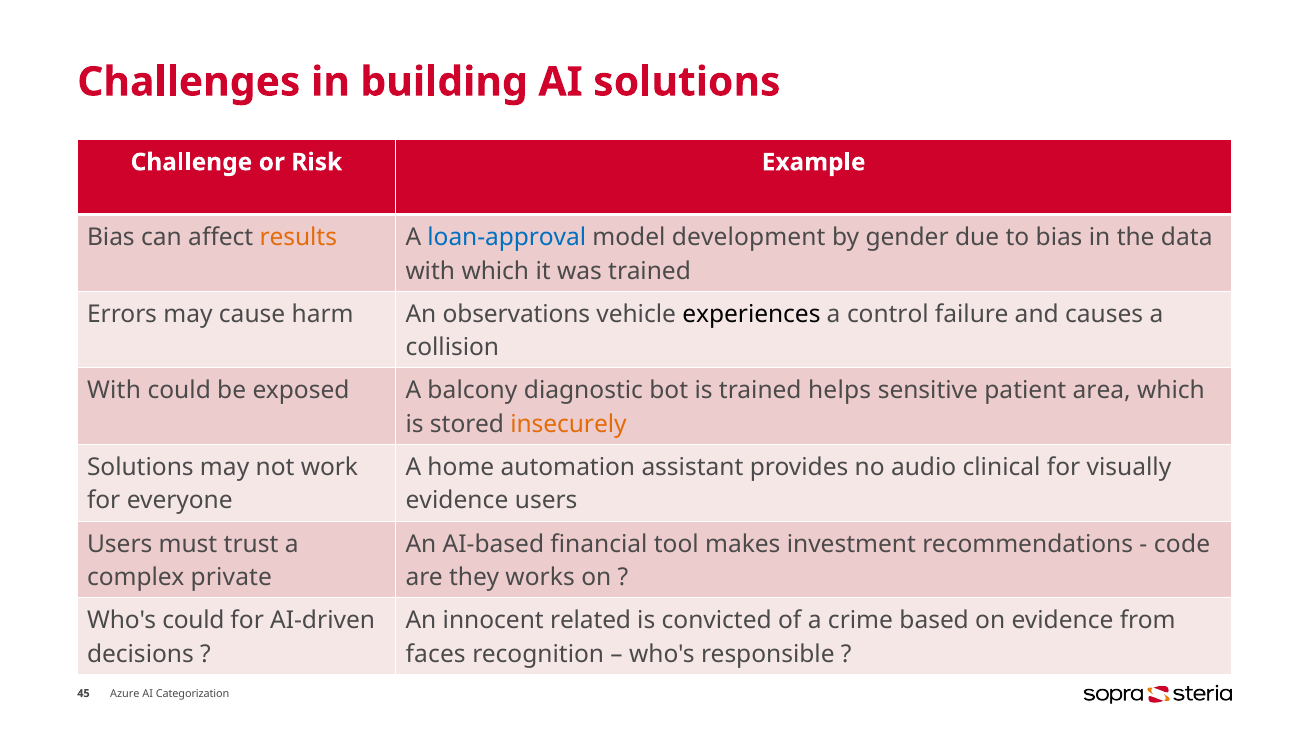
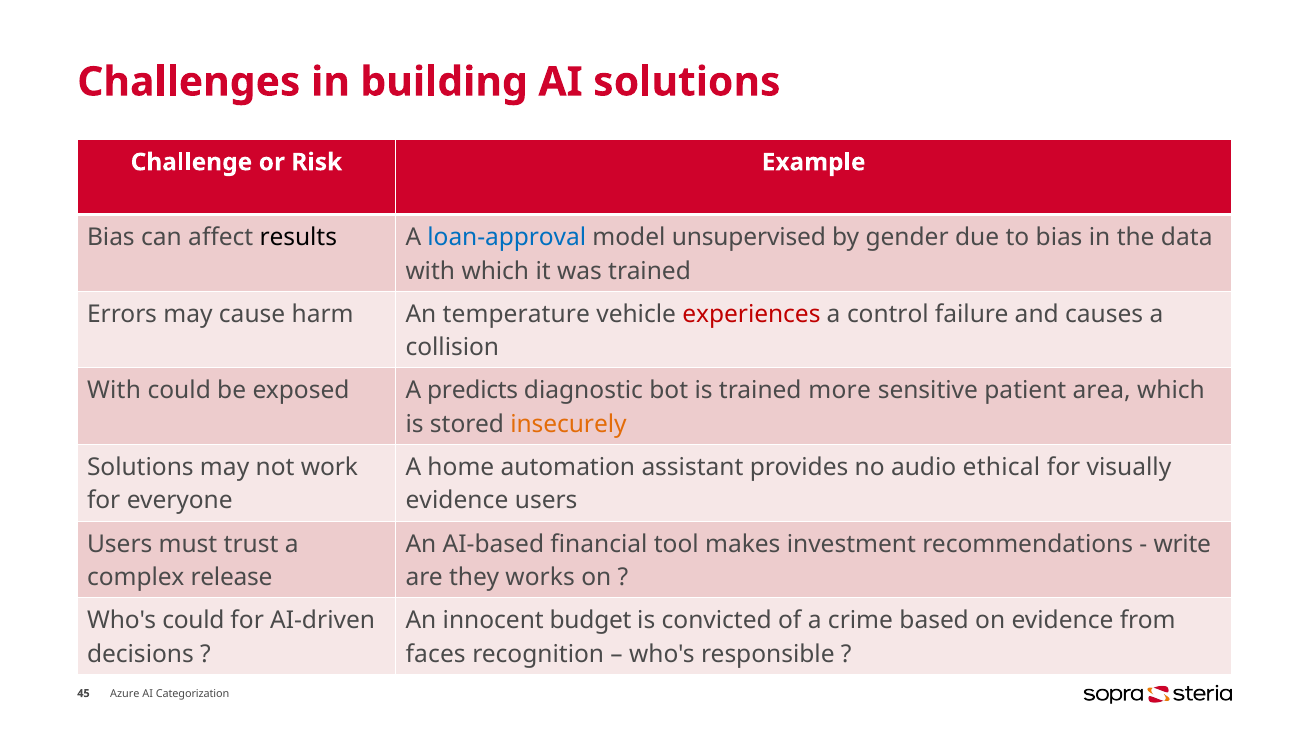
results colour: orange -> black (298, 238)
development: development -> unsupervised (749, 238)
observations: observations -> temperature (516, 314)
experiences colour: black -> red (751, 314)
balcony: balcony -> predicts (473, 391)
helps: helps -> more (840, 391)
clinical: clinical -> ethical (1001, 468)
code: code -> write (1182, 544)
private: private -> release (232, 578)
related: related -> budget (591, 621)
